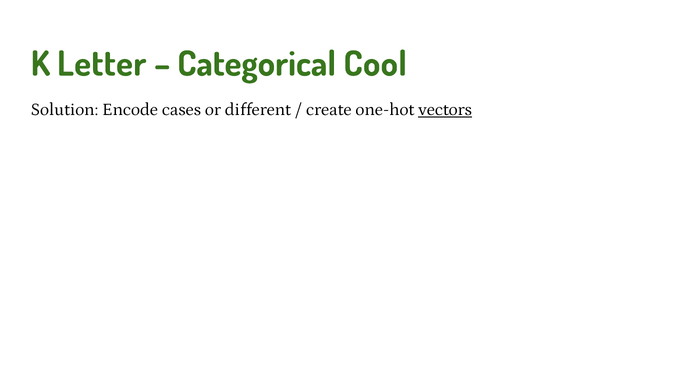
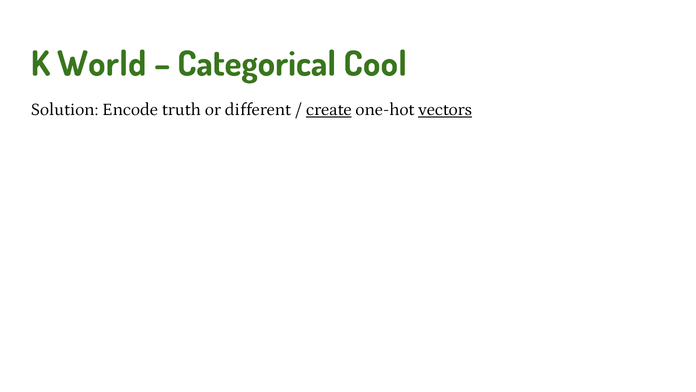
Letter: Letter -> World (102, 64)
cases: cases -> truth (181, 109)
create underline: none -> present (329, 109)
